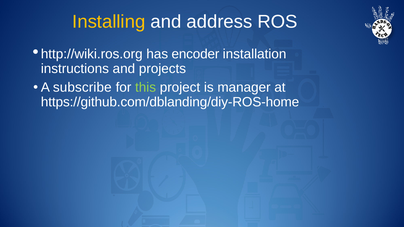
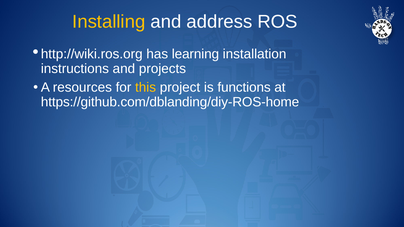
encoder: encoder -> learning (195, 54)
subscribe: subscribe -> resources (82, 87)
this colour: light green -> yellow (146, 87)
manager: manager -> functions (244, 87)
